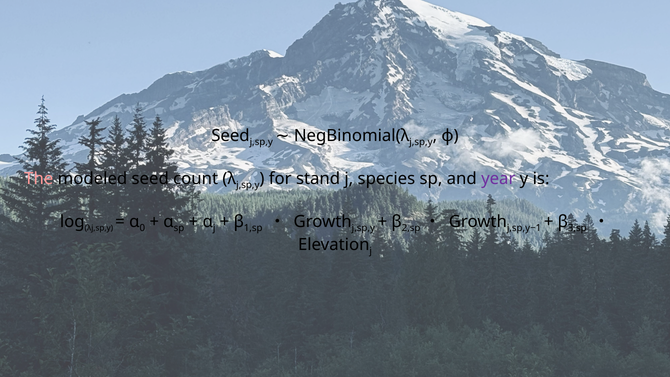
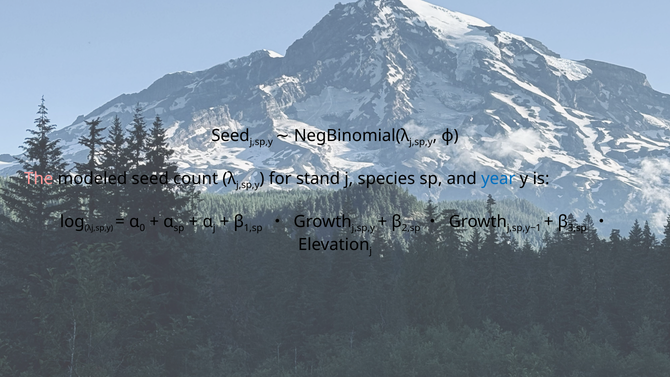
year colour: purple -> blue (498, 179)
